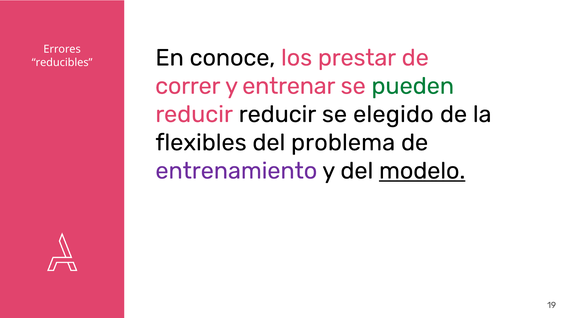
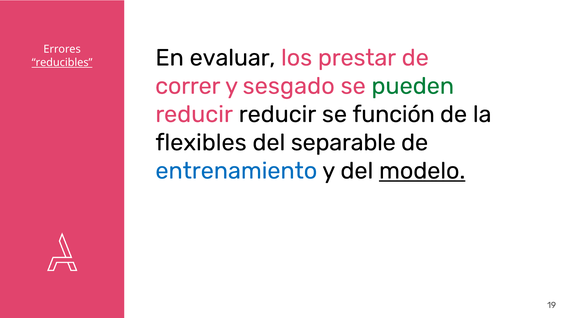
conoce: conoce -> evaluar (232, 58)
reducibles underline: none -> present (62, 62)
entrenar: entrenar -> sesgado (289, 86)
elegido: elegido -> función (394, 114)
problema: problema -> separable (343, 142)
entrenamiento colour: purple -> blue (236, 170)
